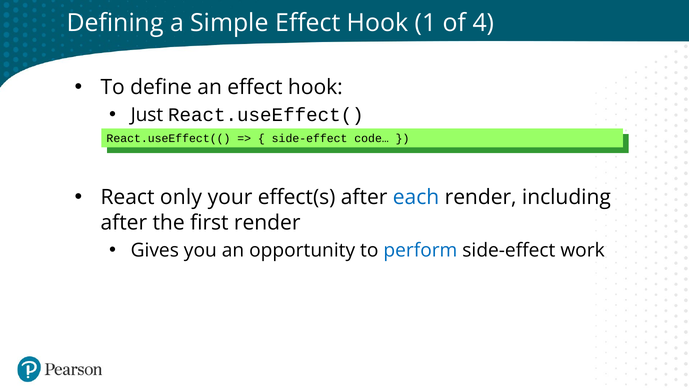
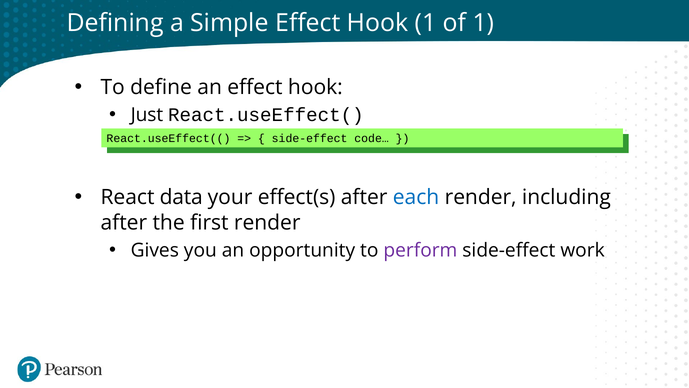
4: 4 -> 1 (483, 23)
only: only -> data (181, 197)
perform colour: blue -> purple (420, 250)
